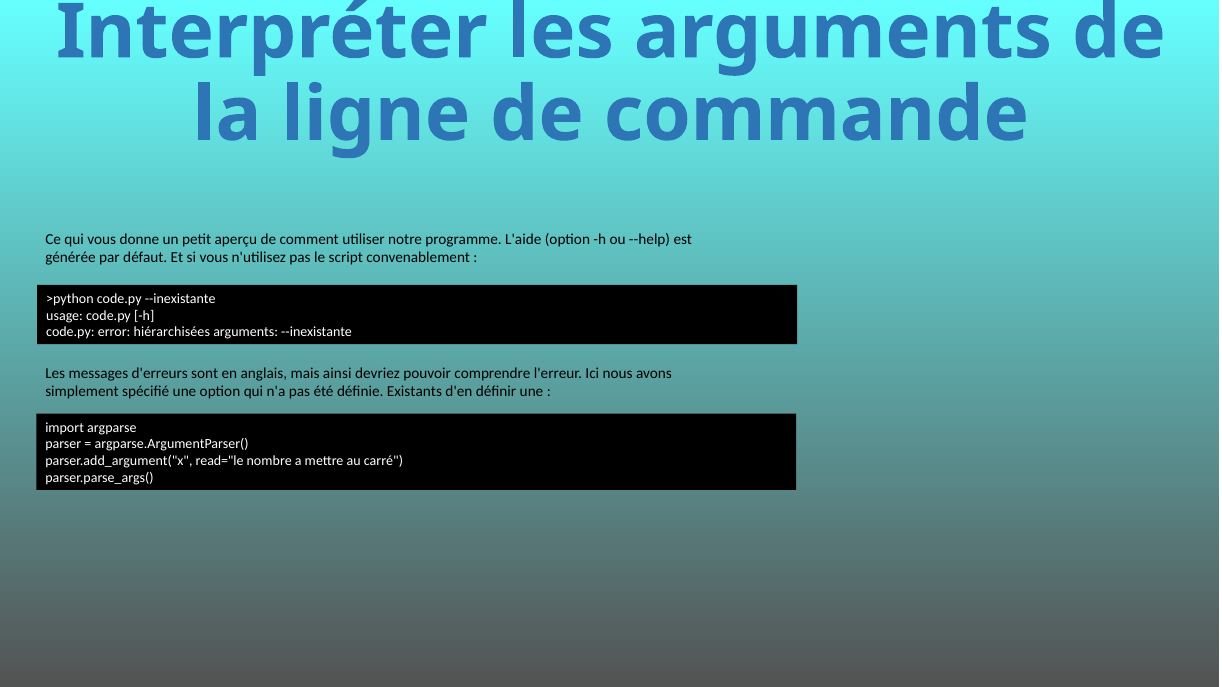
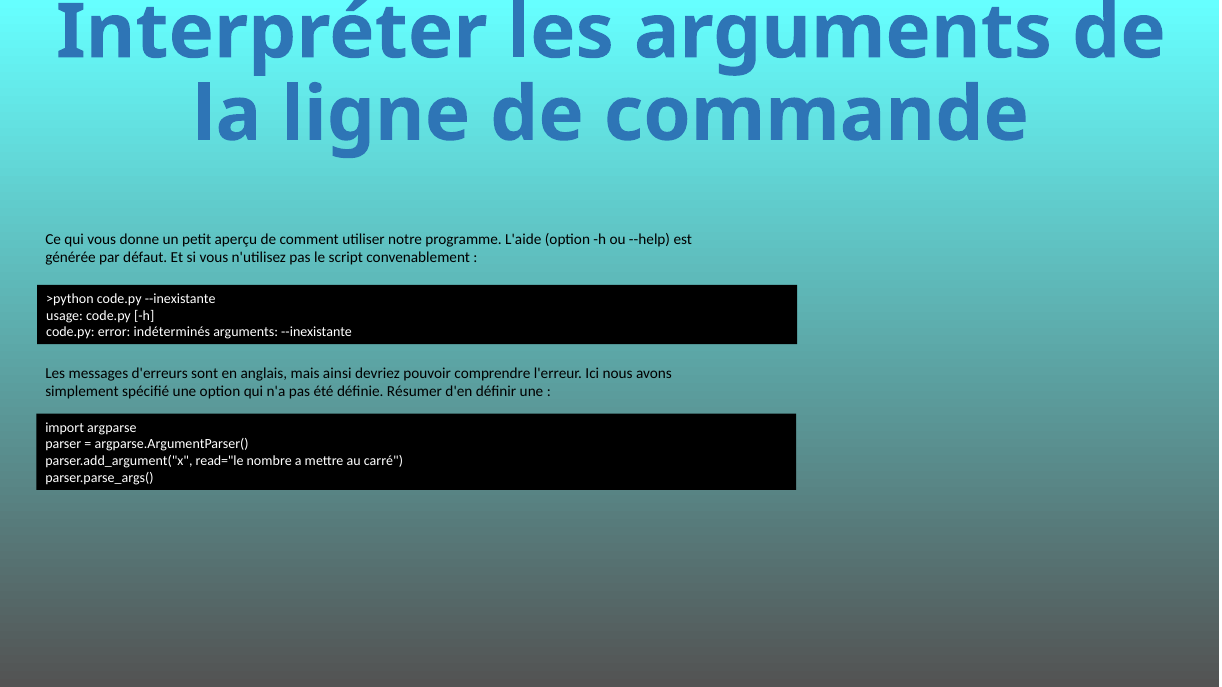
hiérarchisées: hiérarchisées -> indéterminés (172, 332)
Existants: Existants -> Résumer (414, 392)
